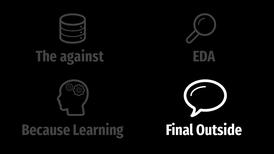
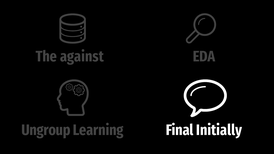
Because: Because -> Ungroup (46, 130)
Outside: Outside -> Initially (219, 130)
